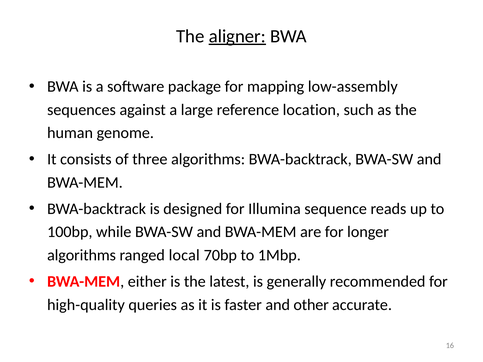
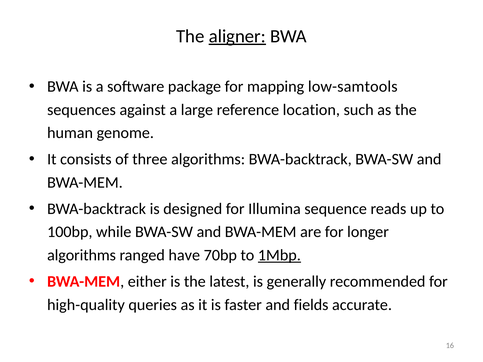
low-assembly: low-assembly -> low-samtools (353, 87)
local: local -> have (184, 255)
1Mbp underline: none -> present (279, 255)
other: other -> fields (311, 305)
